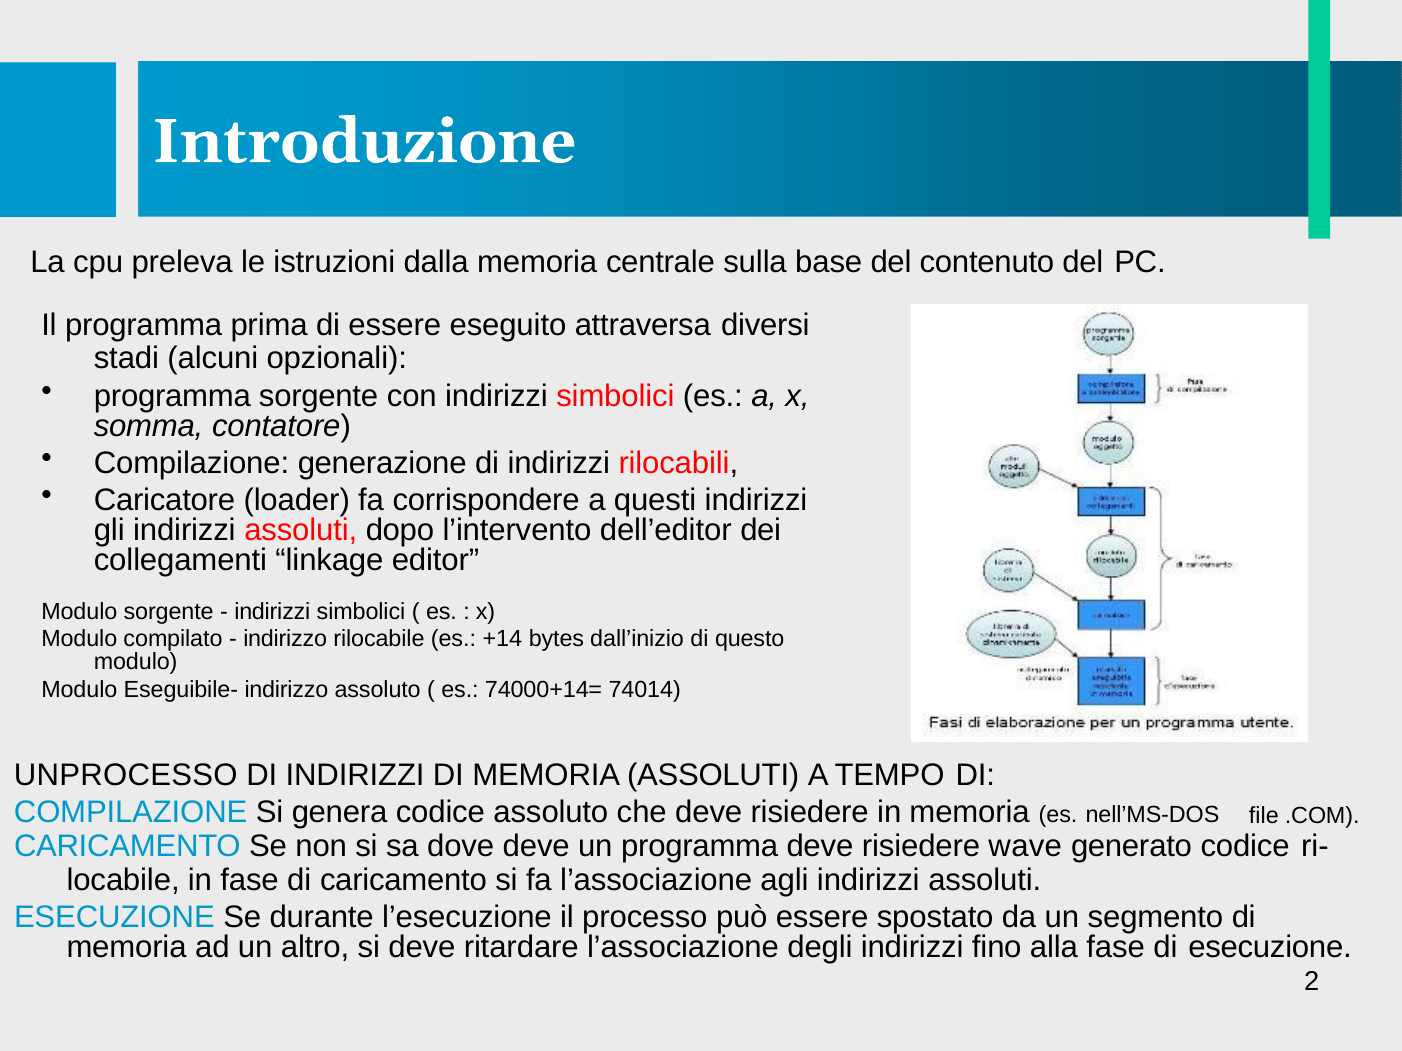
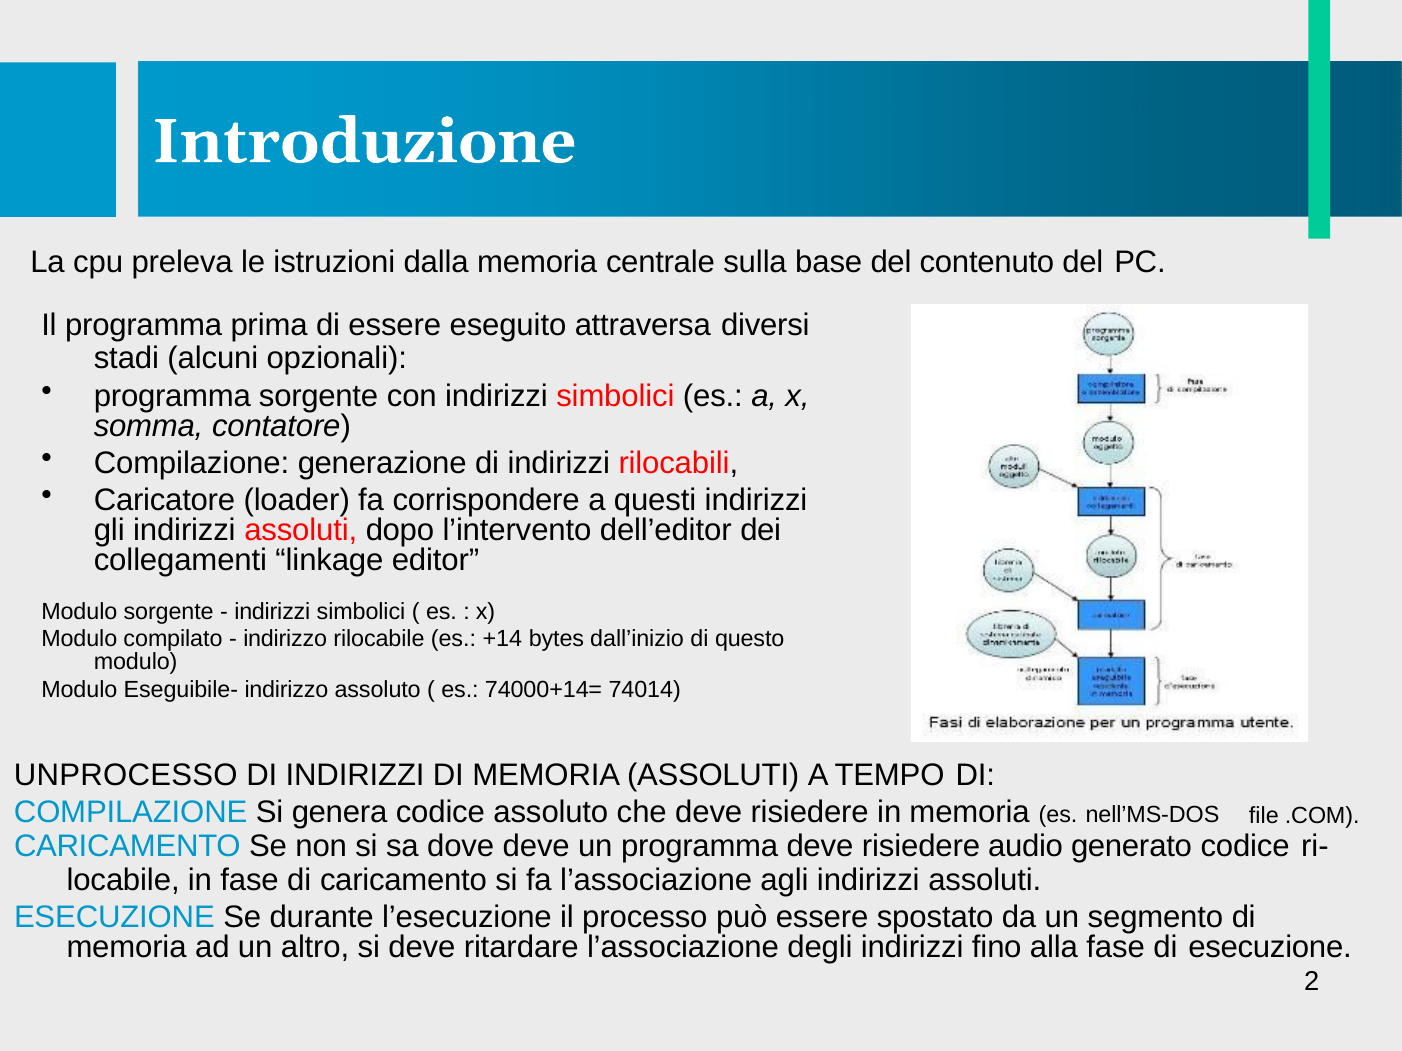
wave: wave -> audio (1026, 847)
